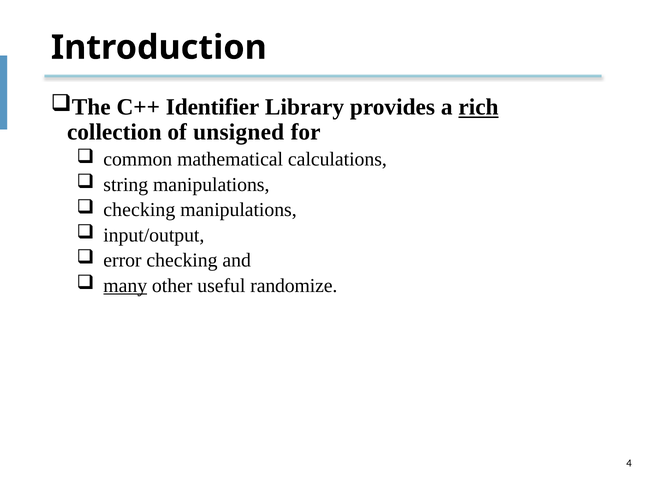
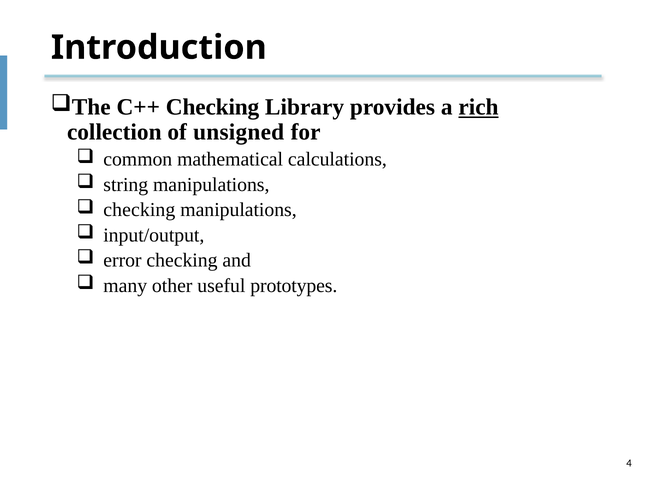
C++ Identifier: Identifier -> Checking (213, 107)
many underline: present -> none (125, 286)
randomize: randomize -> prototypes (294, 286)
